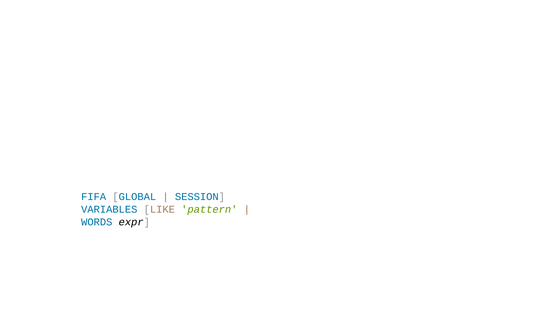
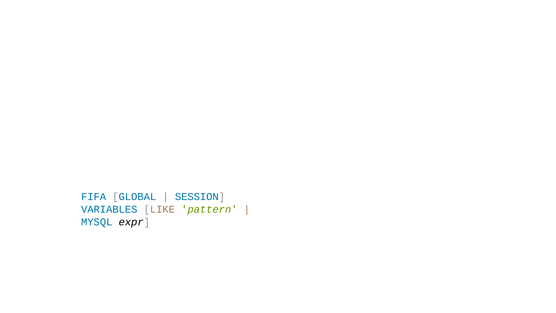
WORDS: WORDS -> MYSQL (97, 222)
